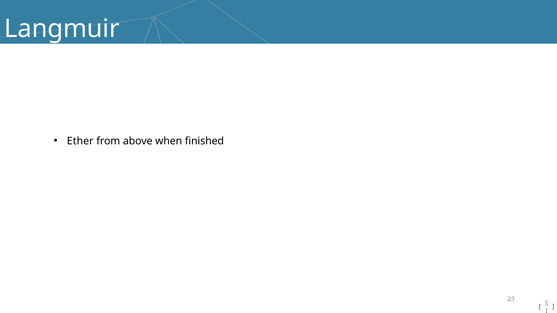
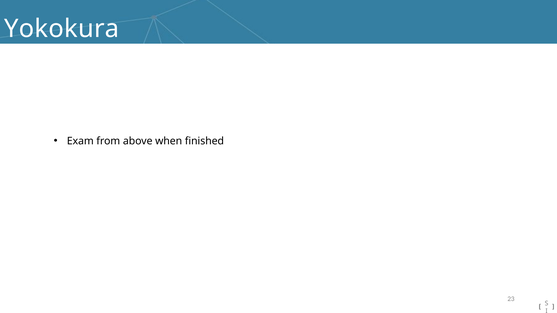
Langmuir: Langmuir -> Yokokura (62, 29)
Ether: Ether -> Exam (80, 141)
